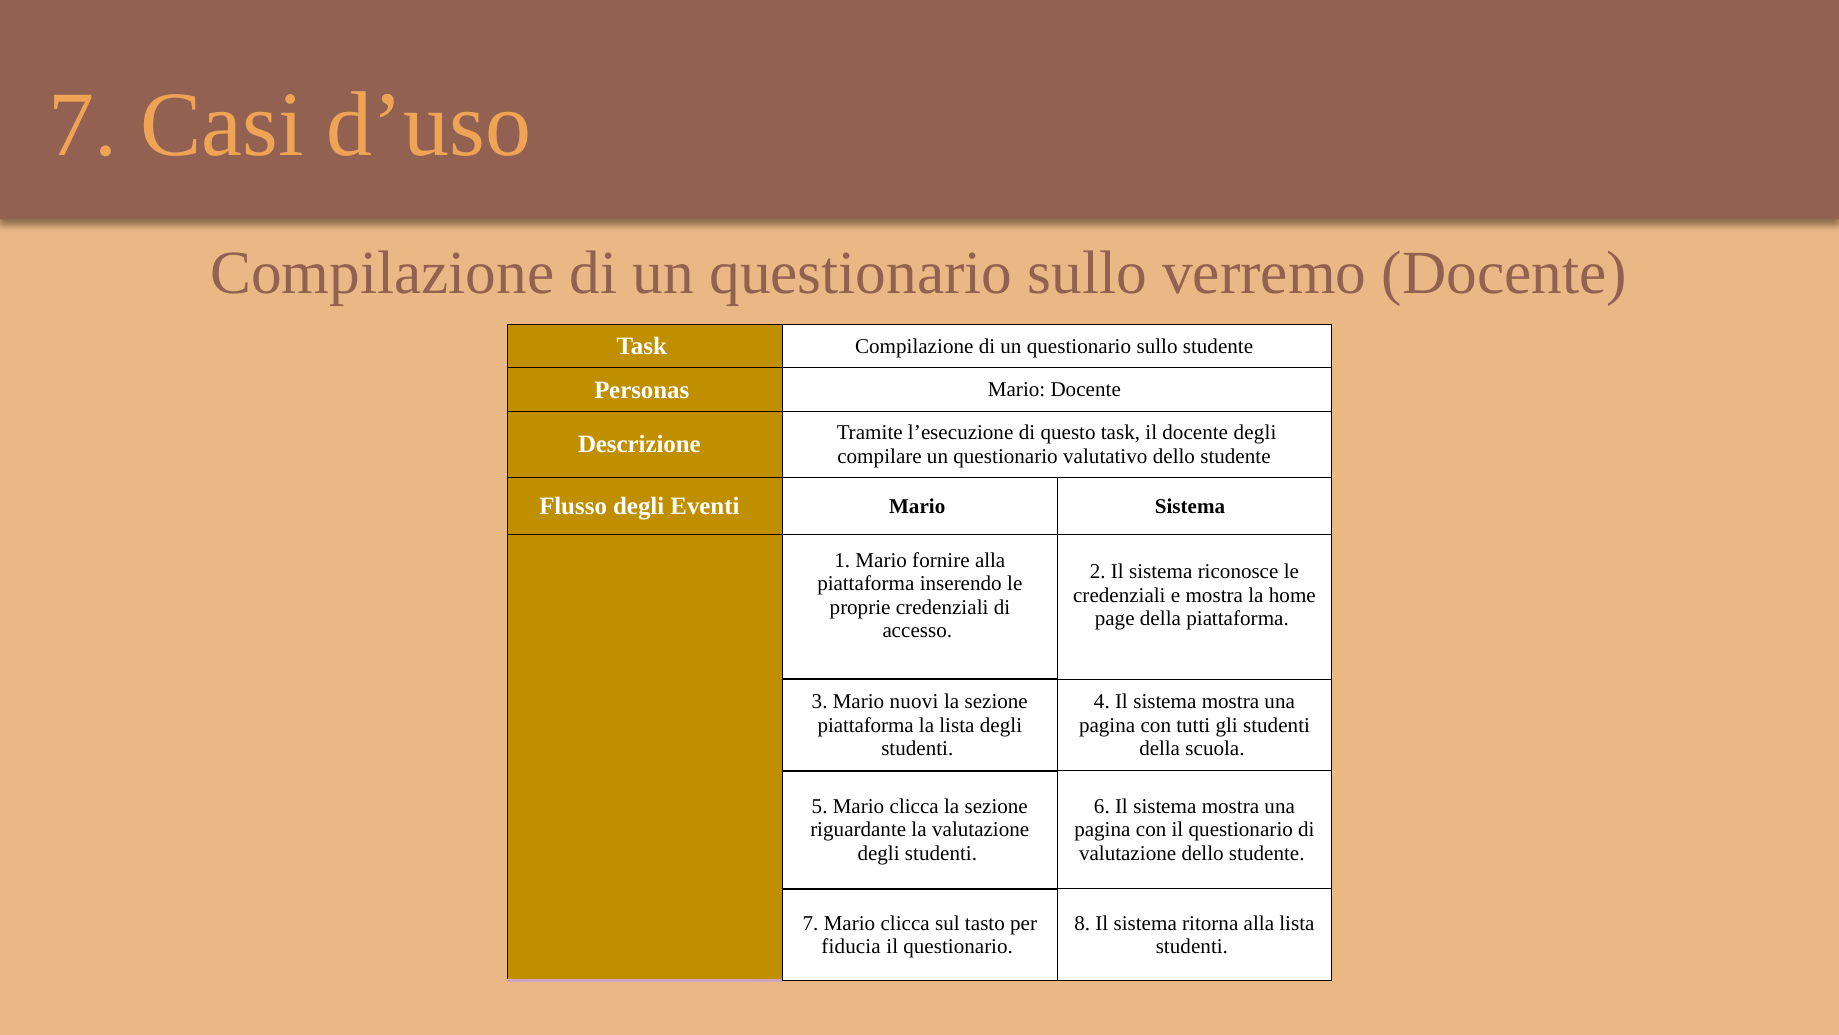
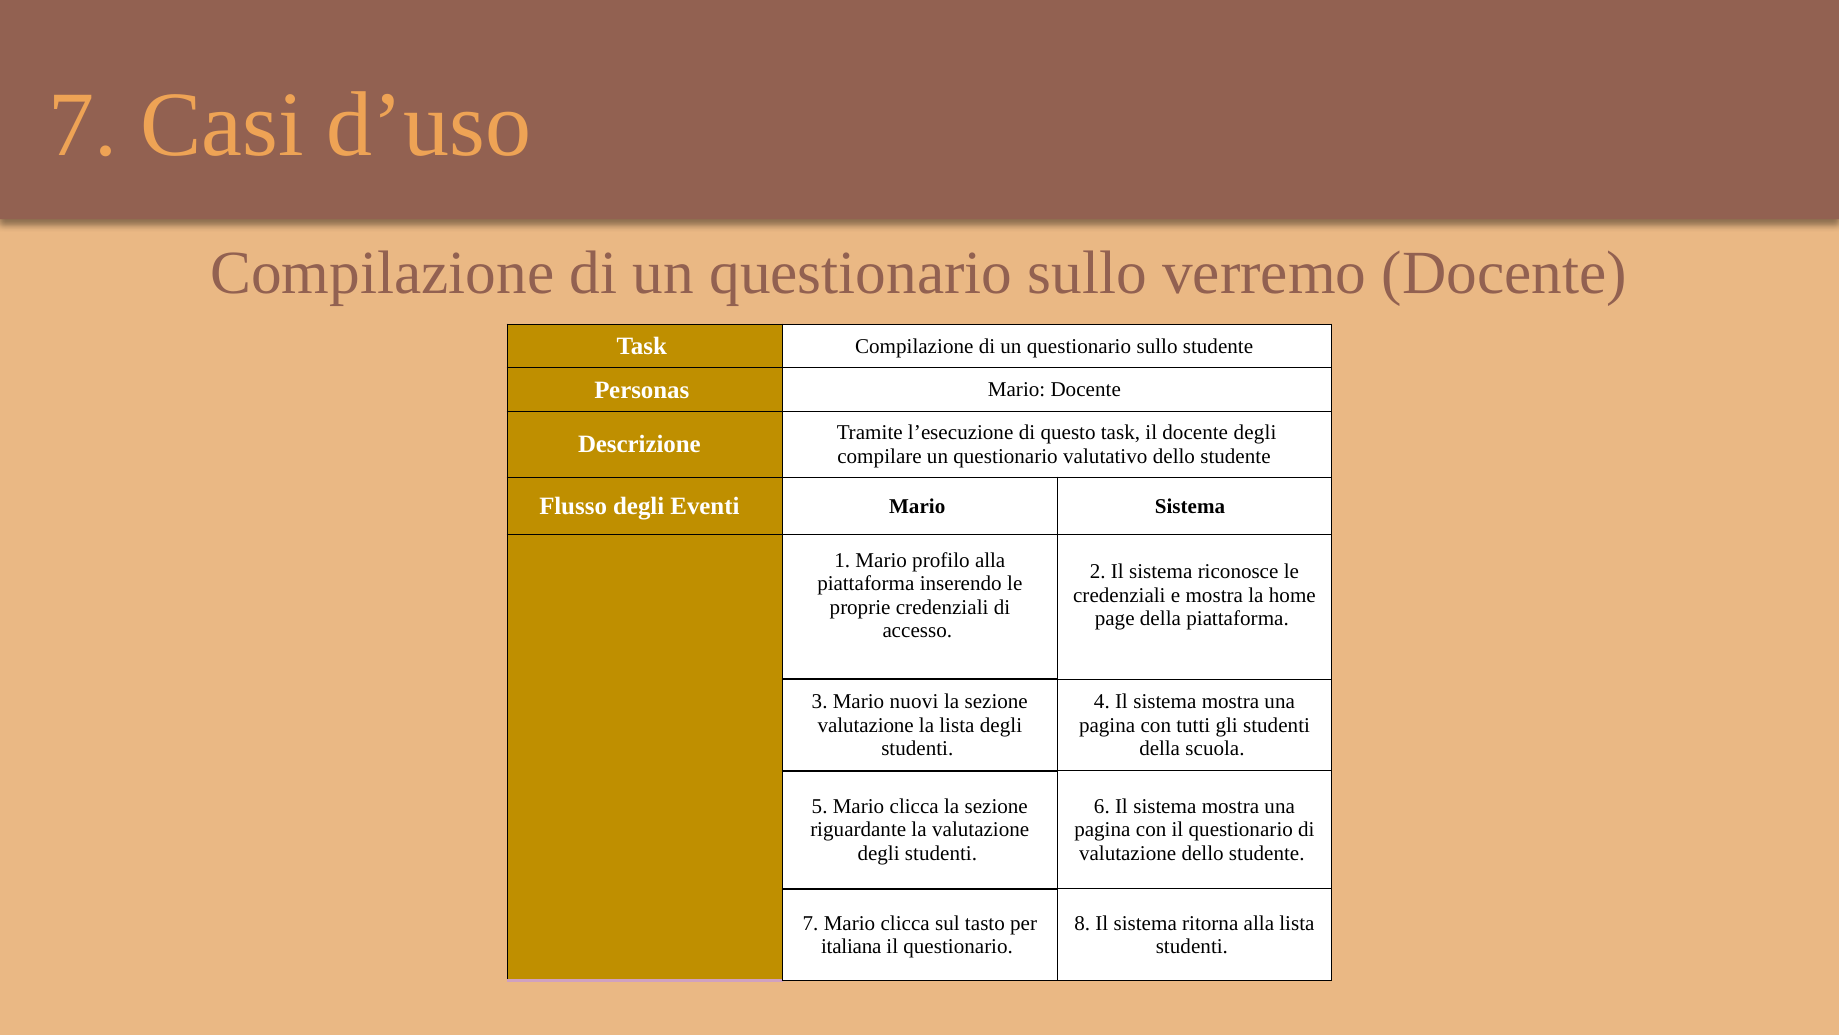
fornire: fornire -> profilo (941, 560)
piattaforma: piattaforma -> valutazione (866, 725)
fiducia: fiducia -> italiana (851, 946)
